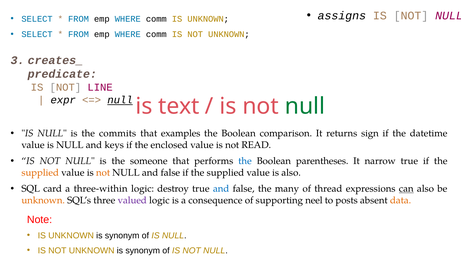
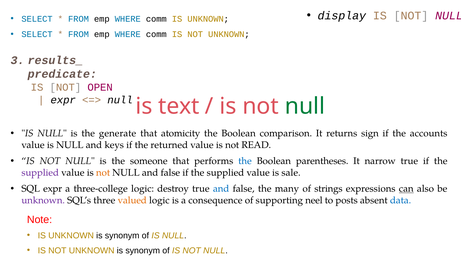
assigns: assigns -> display (342, 16)
creates_: creates_ -> results_ (55, 60)
LINE: LINE -> OPEN (100, 87)
null underline: present -> none (120, 100)
commits: commits -> generate (118, 134)
examples: examples -> atomicity (181, 134)
datetime: datetime -> accounts (429, 134)
enclosed: enclosed -> returned (169, 145)
supplied colour: orange -> purple (40, 173)
is also: also -> sale (291, 173)
SQL card: card -> expr (53, 189)
three-within: three-within -> three-college (101, 189)
thread: thread -> strings (328, 189)
unknown colour: orange -> purple (43, 201)
valued colour: purple -> orange (132, 201)
data colour: orange -> blue (401, 201)
